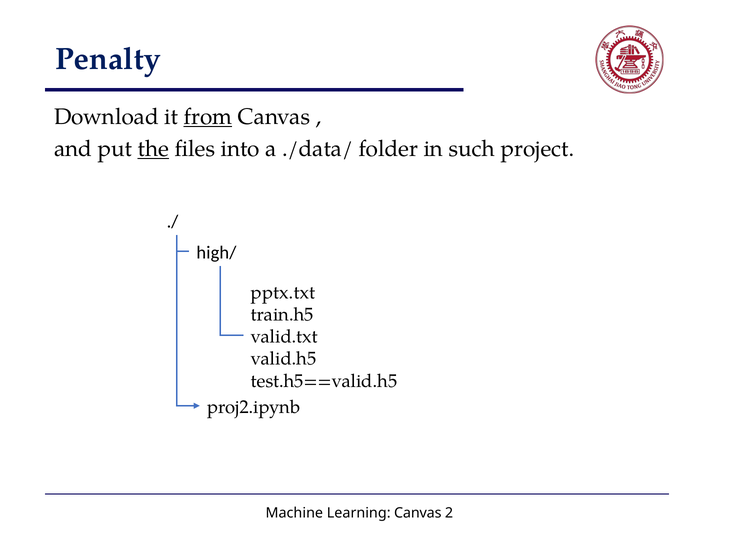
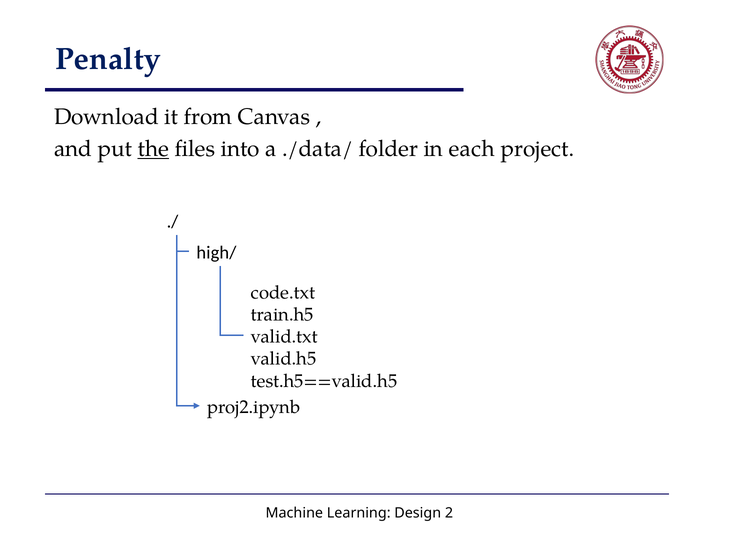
from underline: present -> none (208, 117)
such: such -> each (472, 149)
pptx.txt: pptx.txt -> code.txt (283, 292)
Canvas: Canvas -> Design (418, 513)
